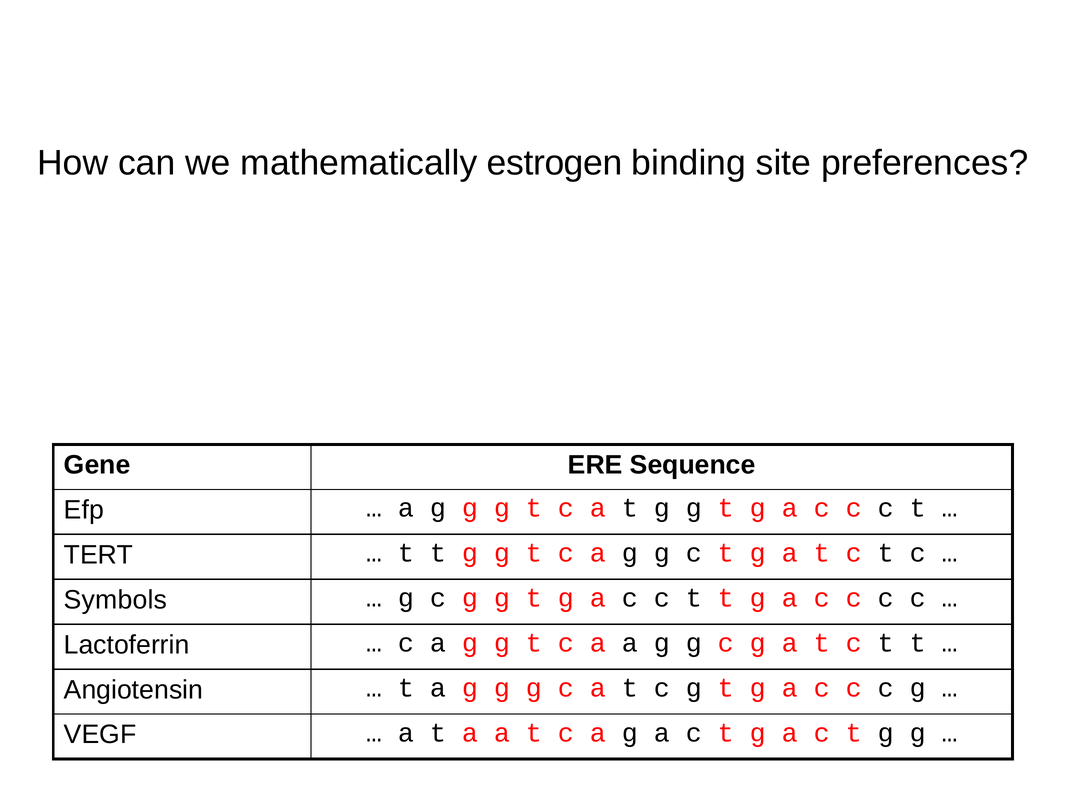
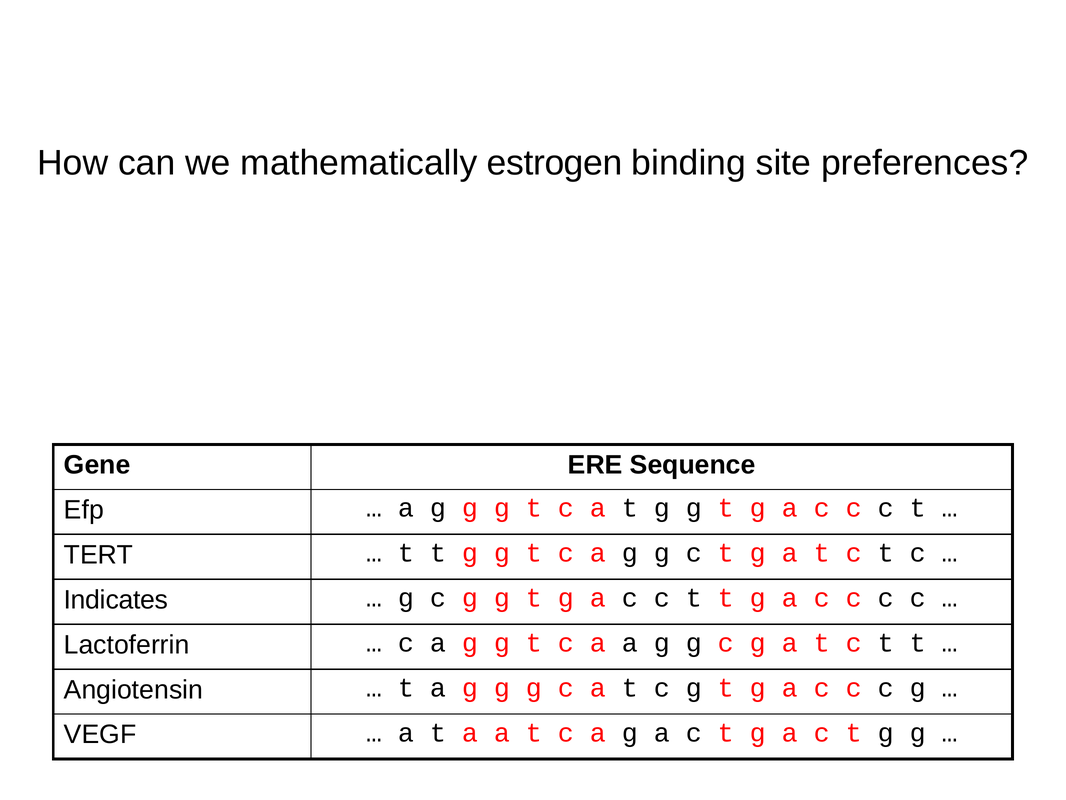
Symbols: Symbols -> Indicates (116, 600)
